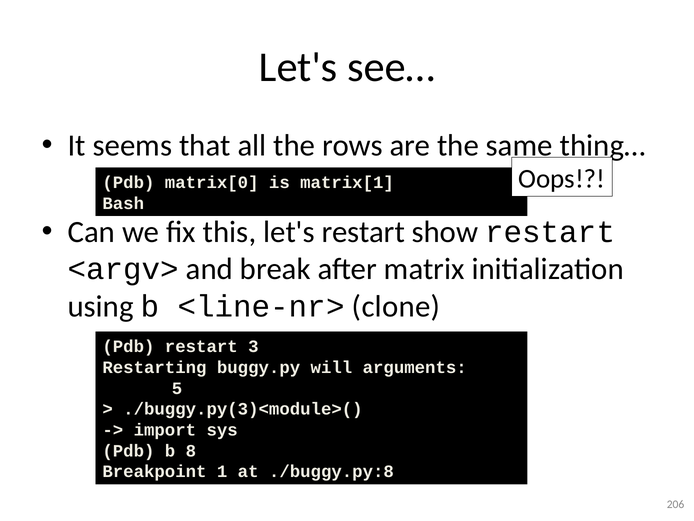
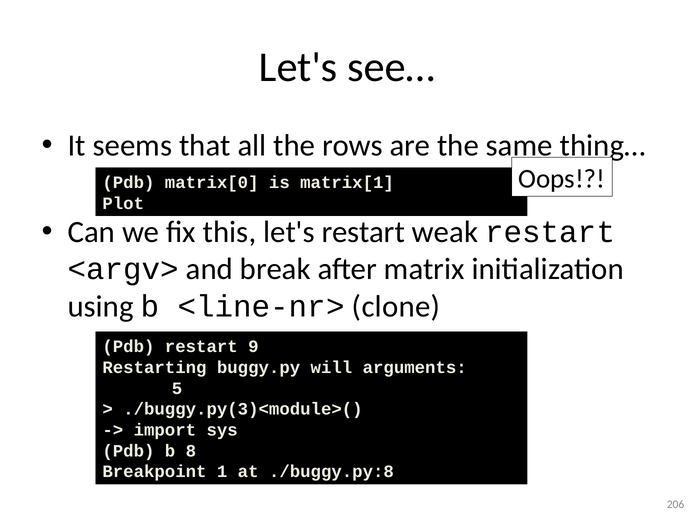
Bash: Bash -> Plot (123, 203)
show: show -> weak (445, 232)
3: 3 -> 9 (253, 346)
